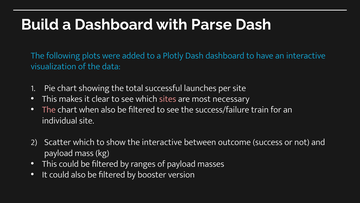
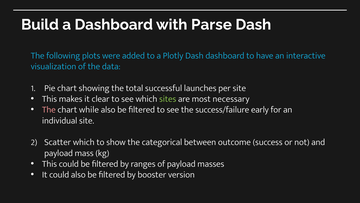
sites colour: pink -> light green (168, 99)
when: when -> while (89, 109)
train: train -> early (260, 109)
the interactive: interactive -> categorical (162, 142)
